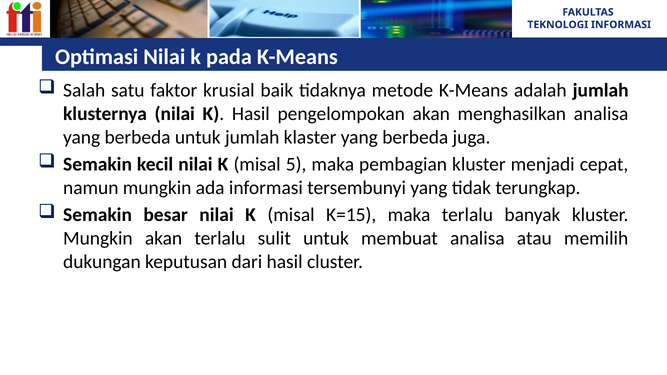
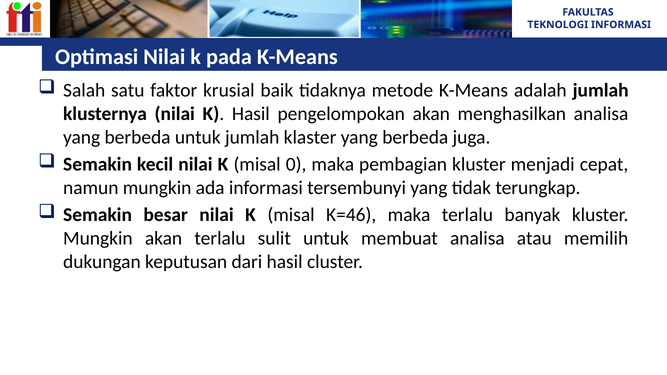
5: 5 -> 0 (296, 165)
K=15: K=15 -> K=46 (351, 215)
